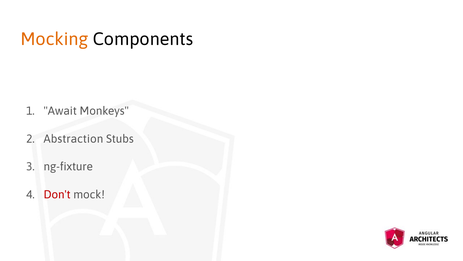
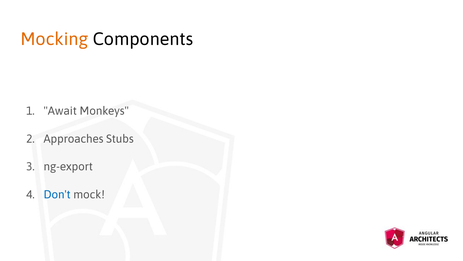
Abstraction: Abstraction -> Approaches (74, 139)
ng-fixture: ng-fixture -> ng-export (68, 166)
Don't colour: red -> blue (57, 194)
